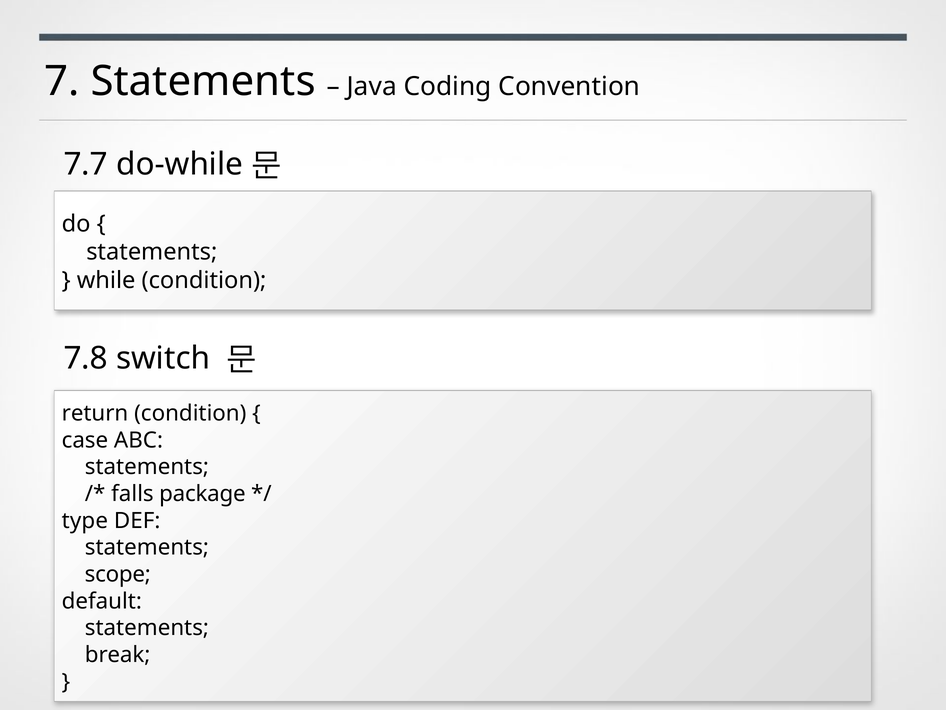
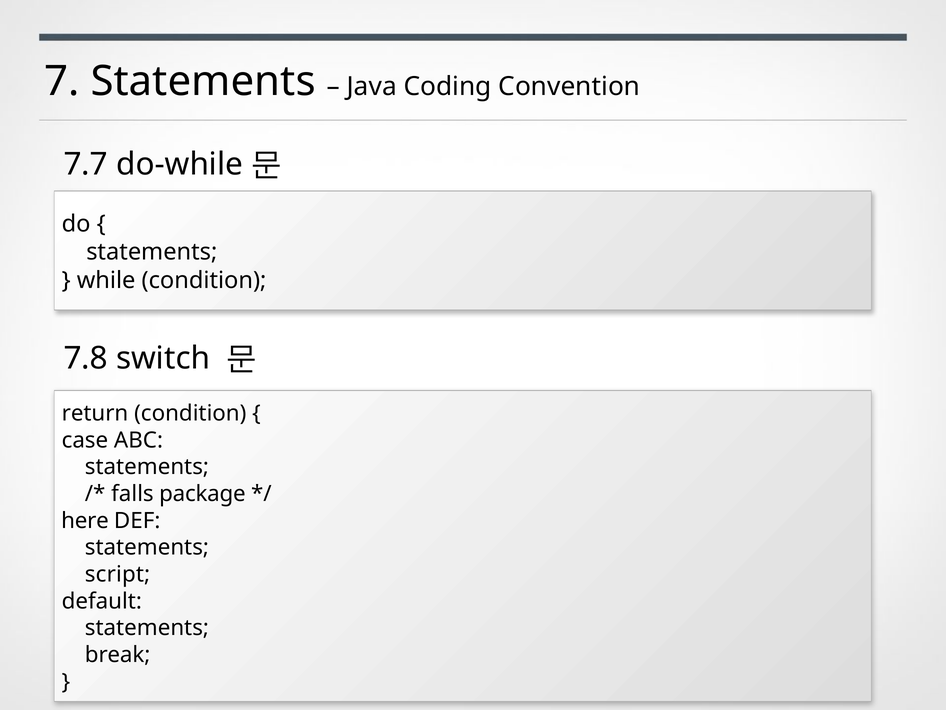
type: type -> here (85, 520)
scope: scope -> script (118, 574)
